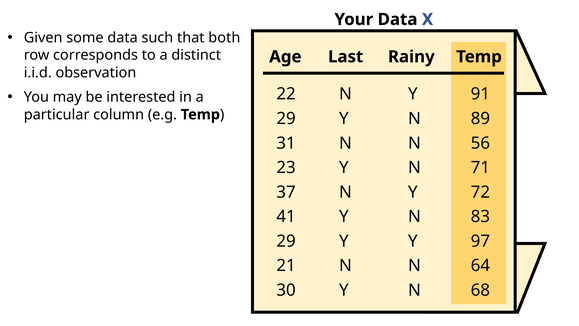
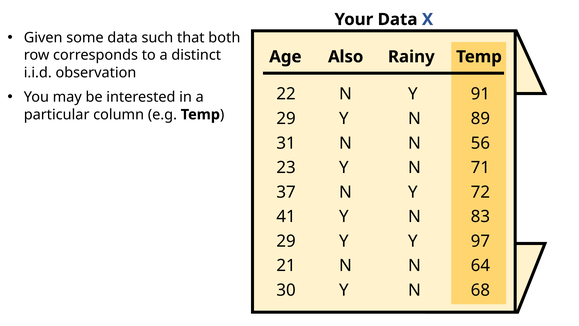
Last: Last -> Also (346, 57)
